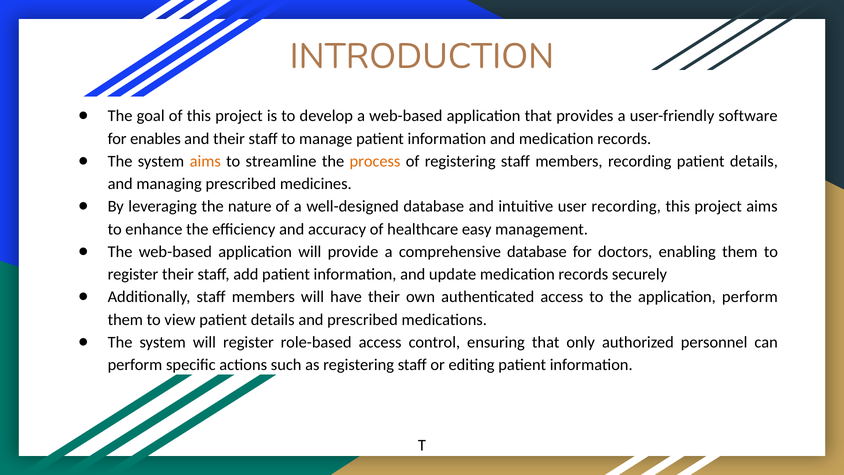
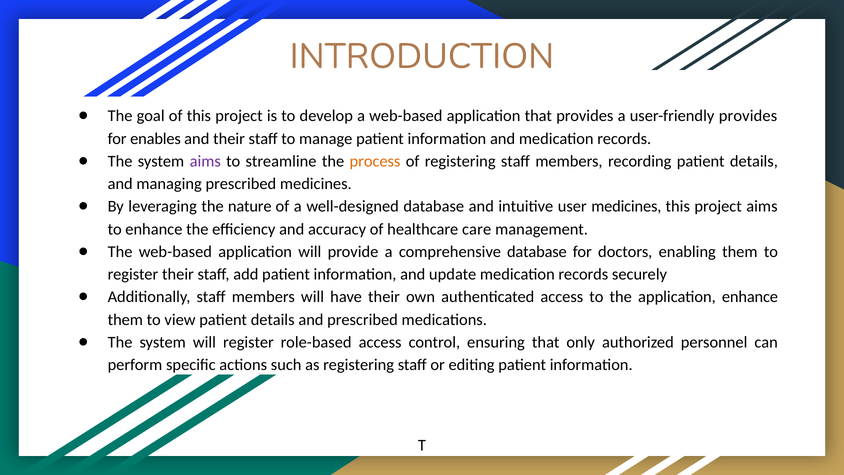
user-friendly software: software -> provides (748, 116)
aims colour: orange -> purple (205, 161)
user recording: recording -> medicines (626, 206)
easy: easy -> care (477, 229)
application perform: perform -> enhance (750, 297)
